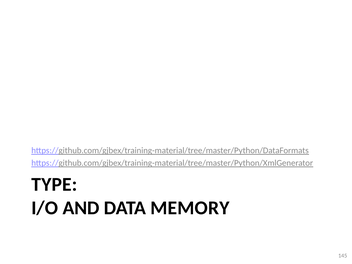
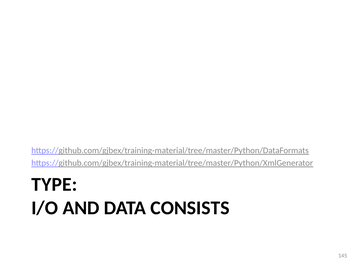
MEMORY: MEMORY -> CONSISTS (190, 208)
